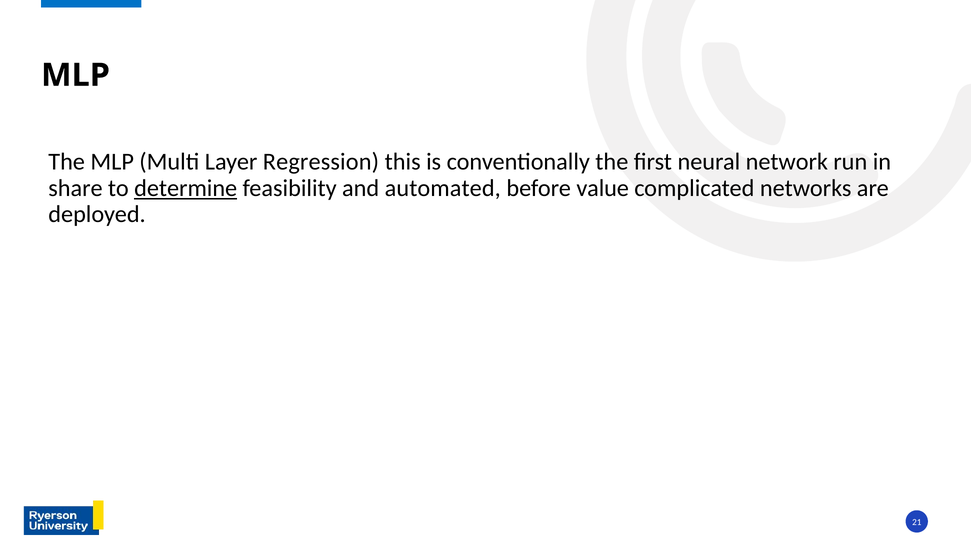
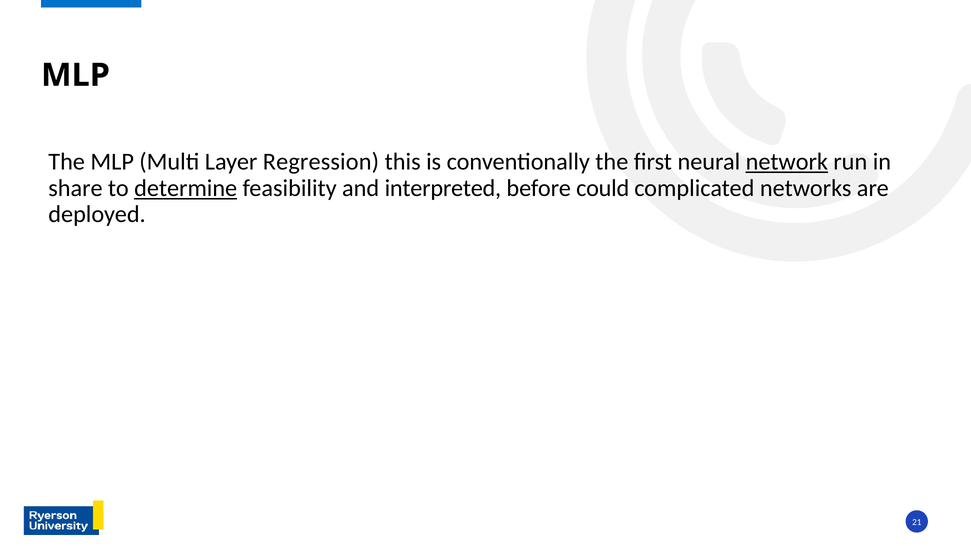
network underline: none -> present (787, 162)
automated: automated -> interpreted (443, 188)
value: value -> could (603, 188)
